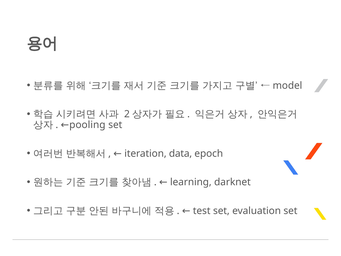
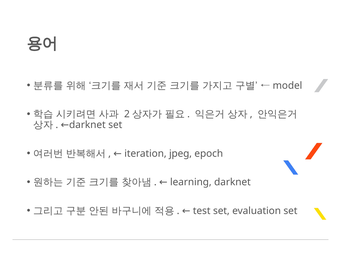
pooling: pooling -> darknet (87, 125)
data: data -> jpeg (181, 153)
